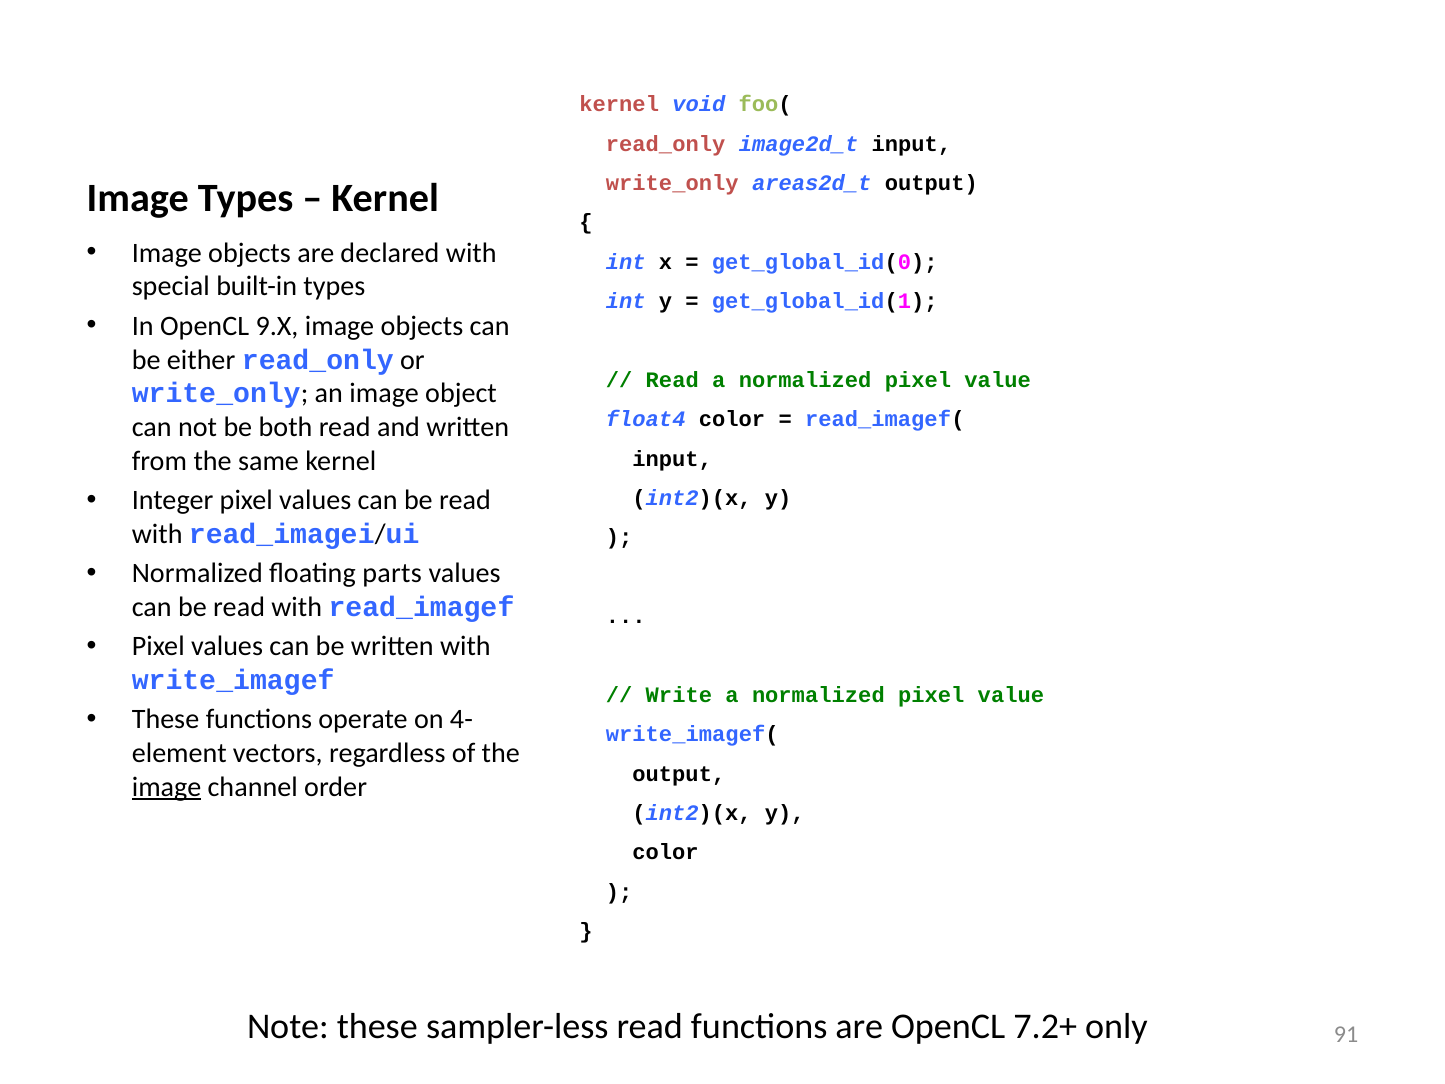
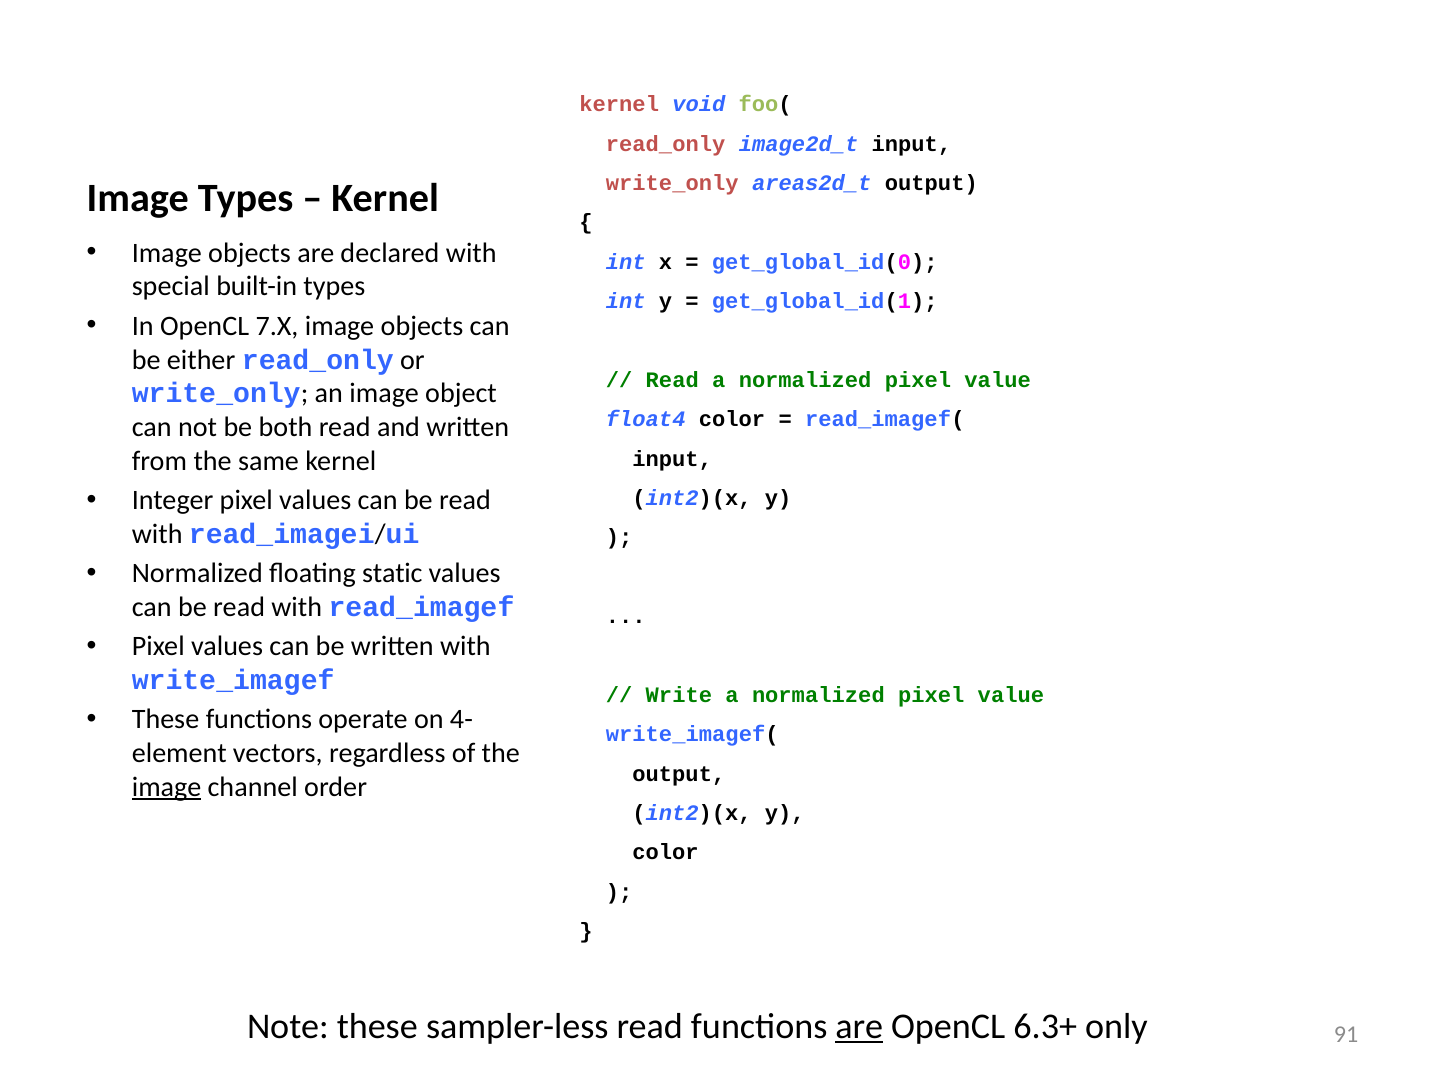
9.X: 9.X -> 7.X (277, 326)
parts: parts -> static (392, 573)
are underline: none -> present (859, 1026)
7.2+: 7.2+ -> 6.3+ (1045, 1026)
